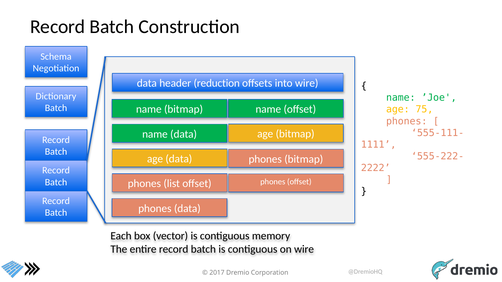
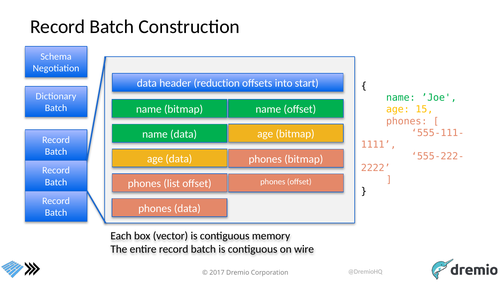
into wire: wire -> start (307, 83)
75: 75 -> 15 (424, 110)
